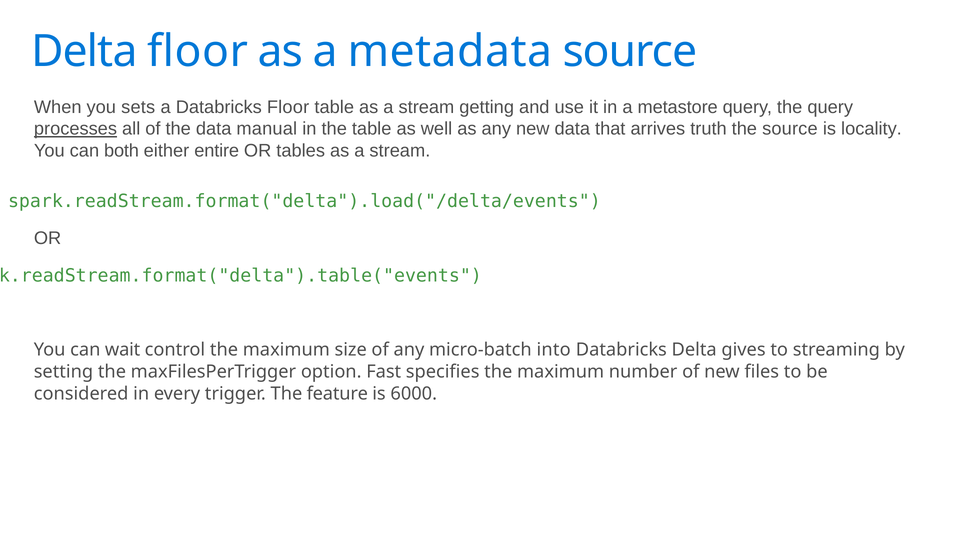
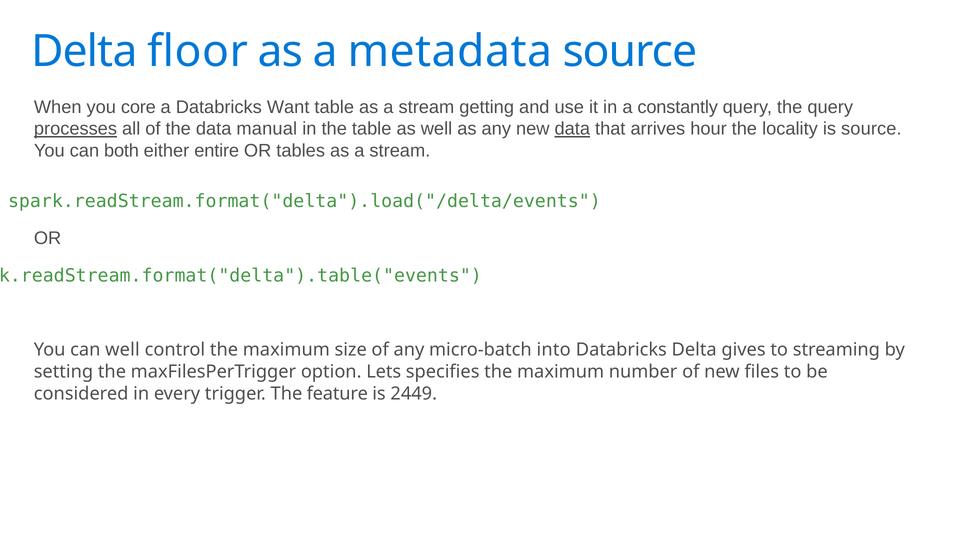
sets: sets -> core (138, 107)
Databricks Floor: Floor -> Want (288, 107)
metastore: metastore -> constantly (678, 107)
data underline: none -> present (572, 129)
truth: truth -> hour (708, 129)
the source: source -> locality (790, 129)
is locality: locality -> source (871, 129)
can wait: wait -> well (122, 350)
Fast: Fast -> Lets (384, 372)
6000: 6000 -> 2449 (414, 394)
